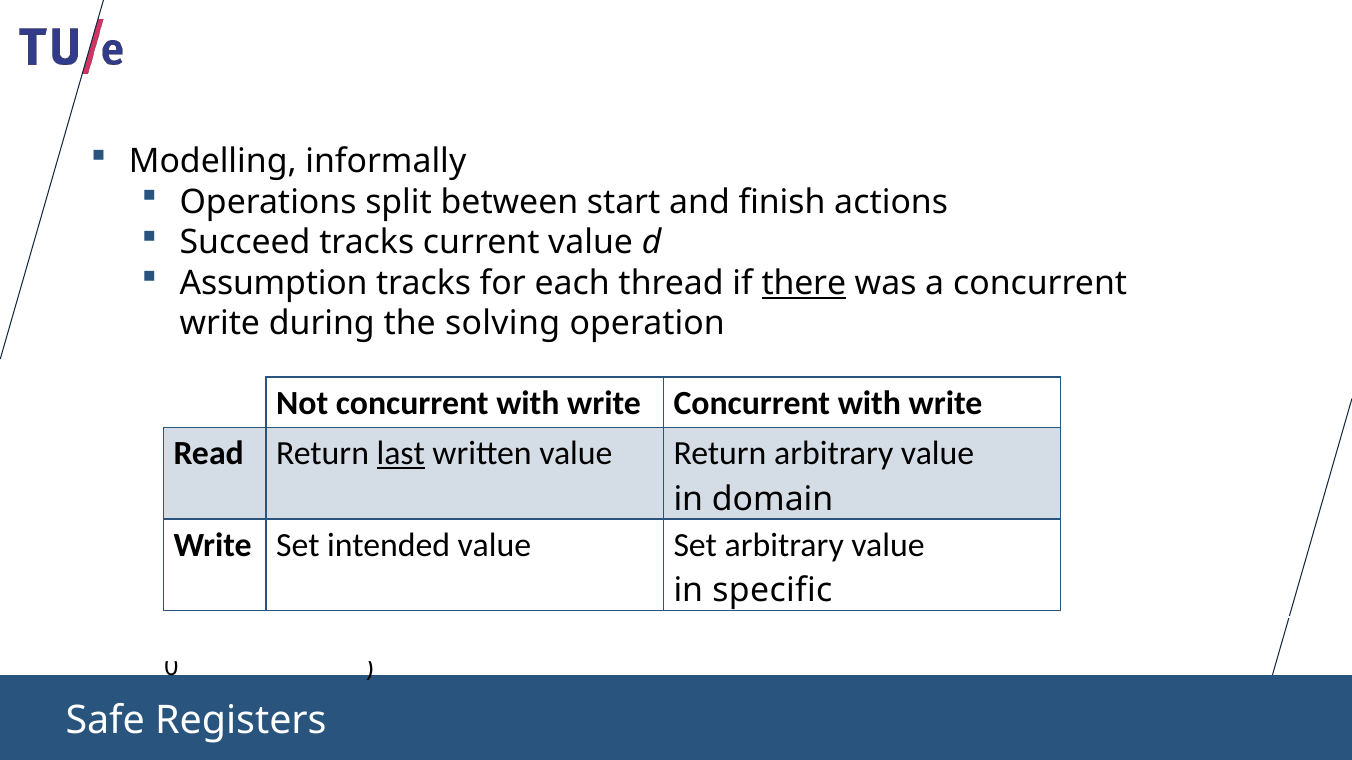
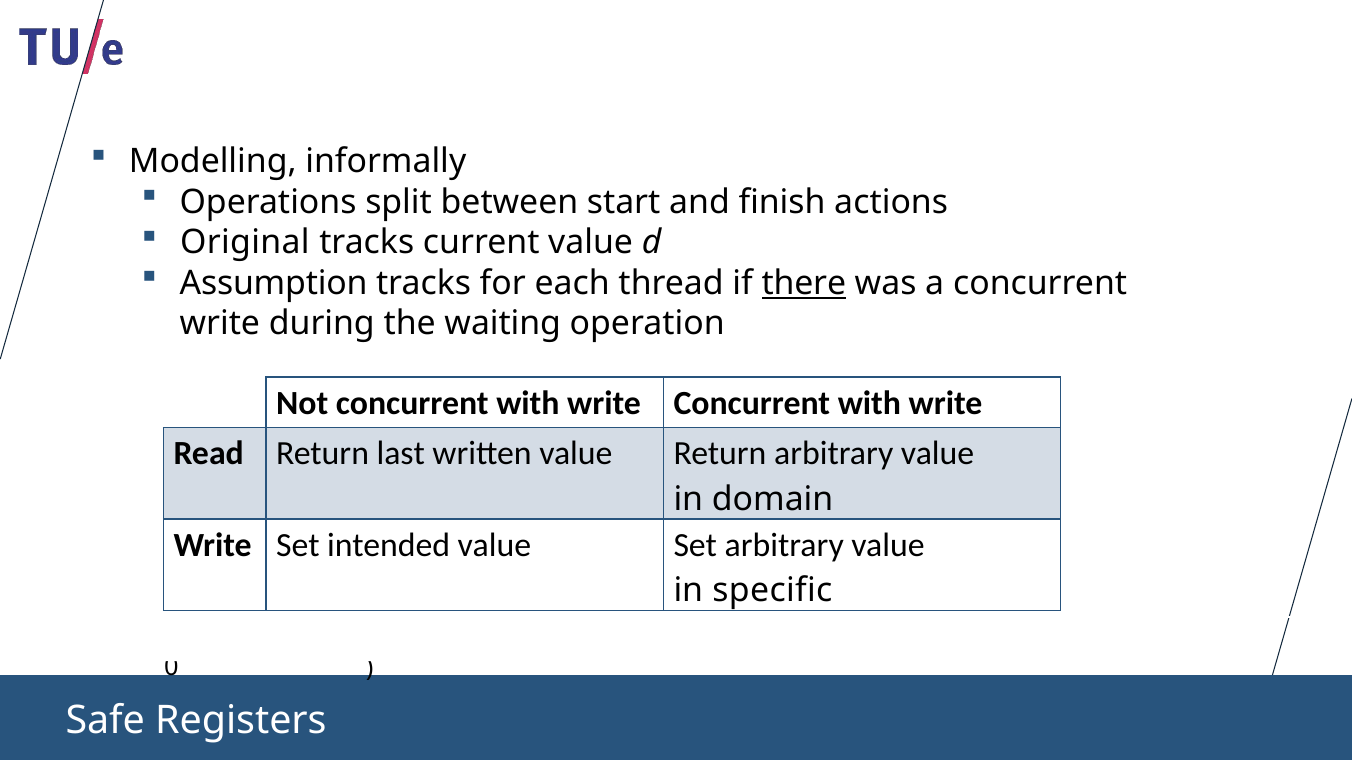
Succeed: Succeed -> Original (245, 243)
solving: solving -> waiting (503, 324)
last underline: present -> none (401, 454)
